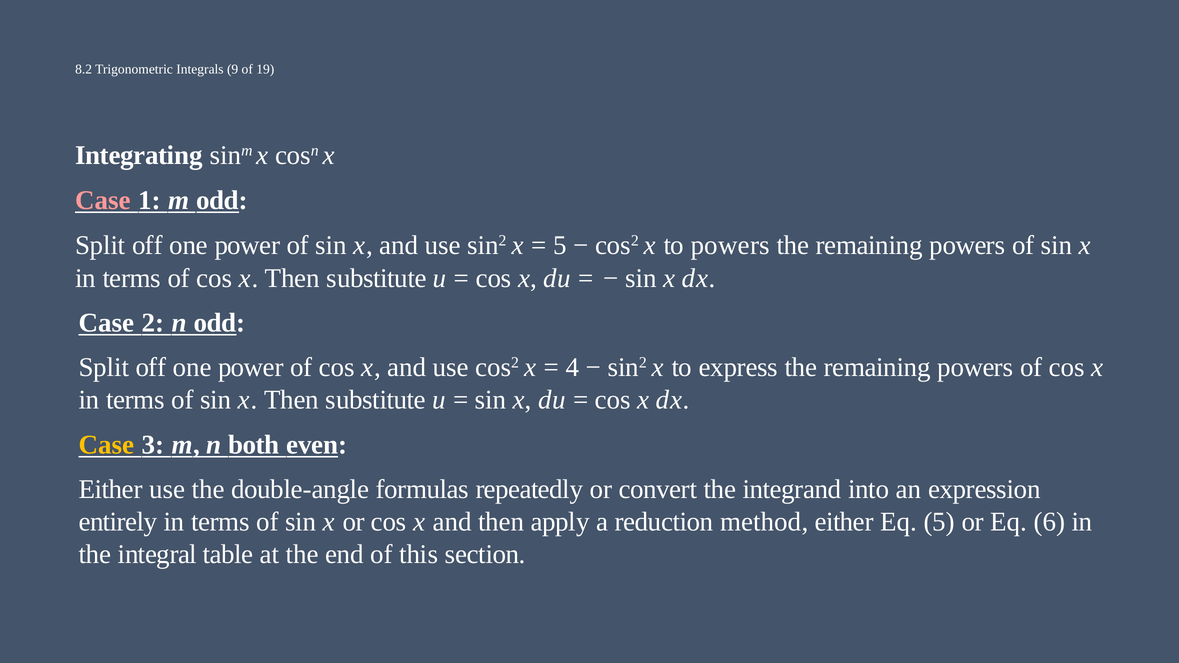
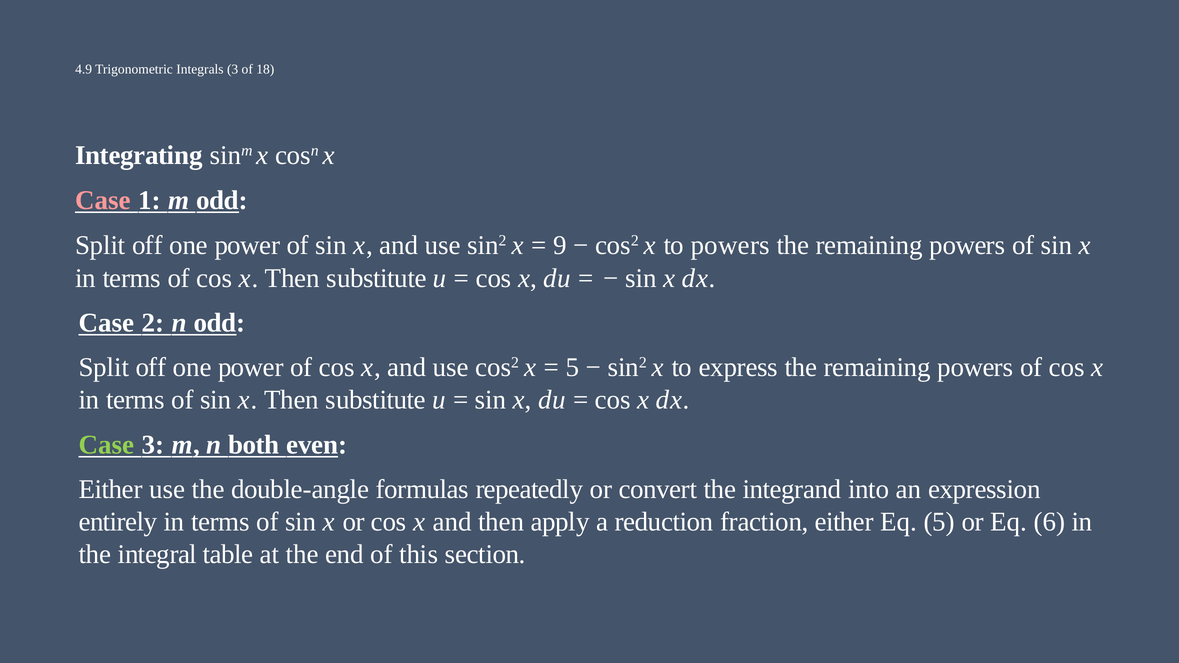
8.2: 8.2 -> 4.9 (84, 69)
Integrals 9: 9 -> 3 (233, 69)
19: 19 -> 18 (265, 69)
5: 5 -> 9 (560, 245)
4: 4 -> 5 (572, 368)
Case colour: yellow -> light green (107, 445)
method: method -> fraction (764, 522)
